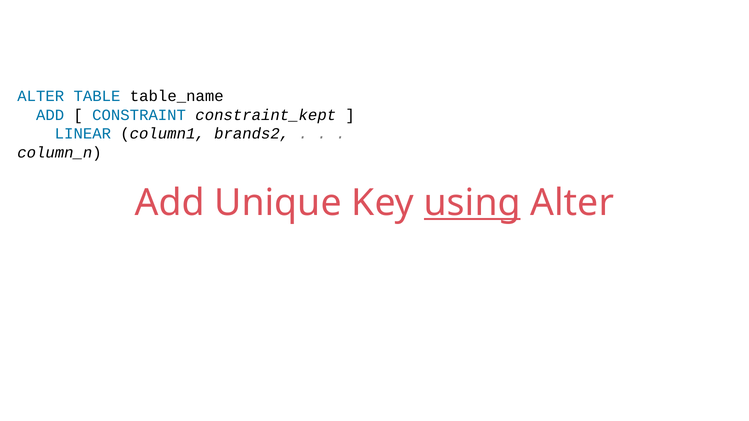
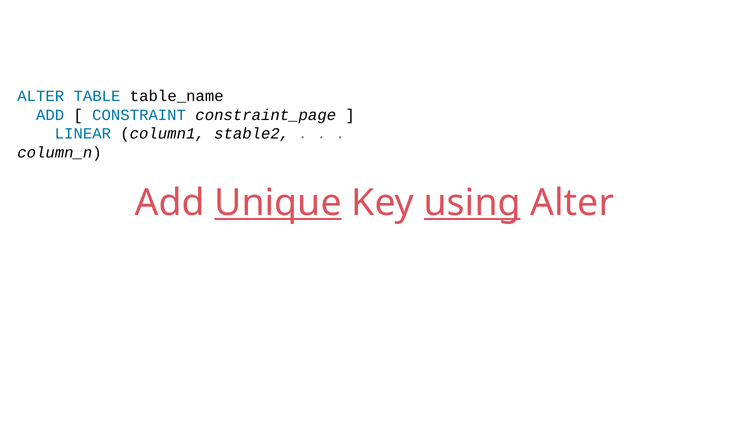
constraint_kept: constraint_kept -> constraint_page (266, 115)
brands2: brands2 -> stable2 (252, 134)
Unique underline: none -> present (278, 203)
